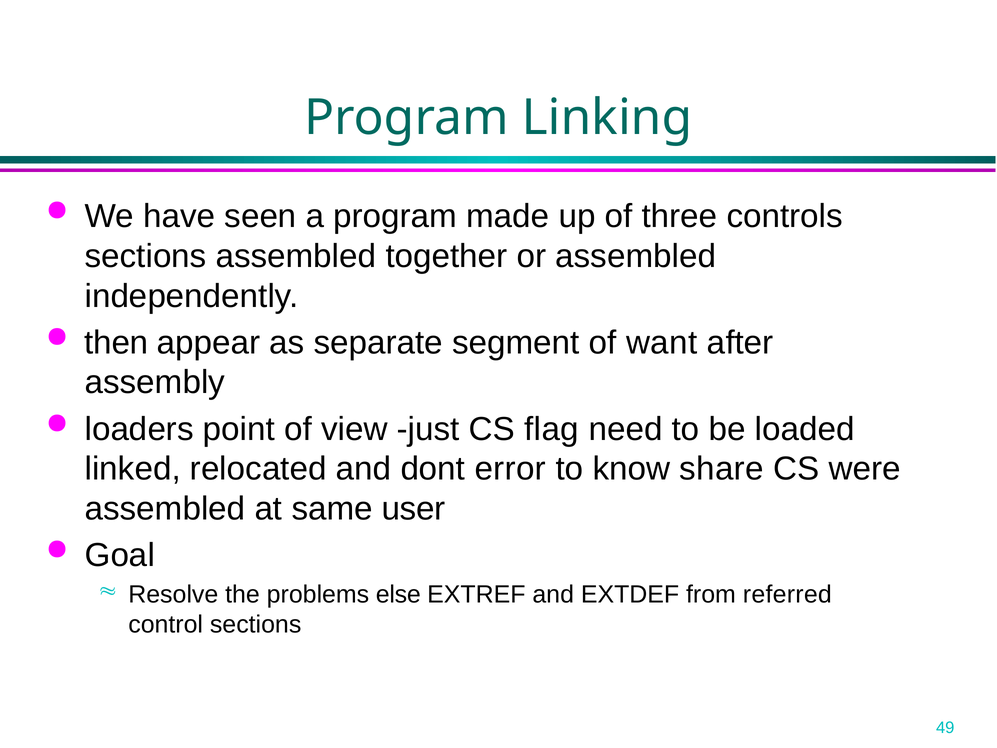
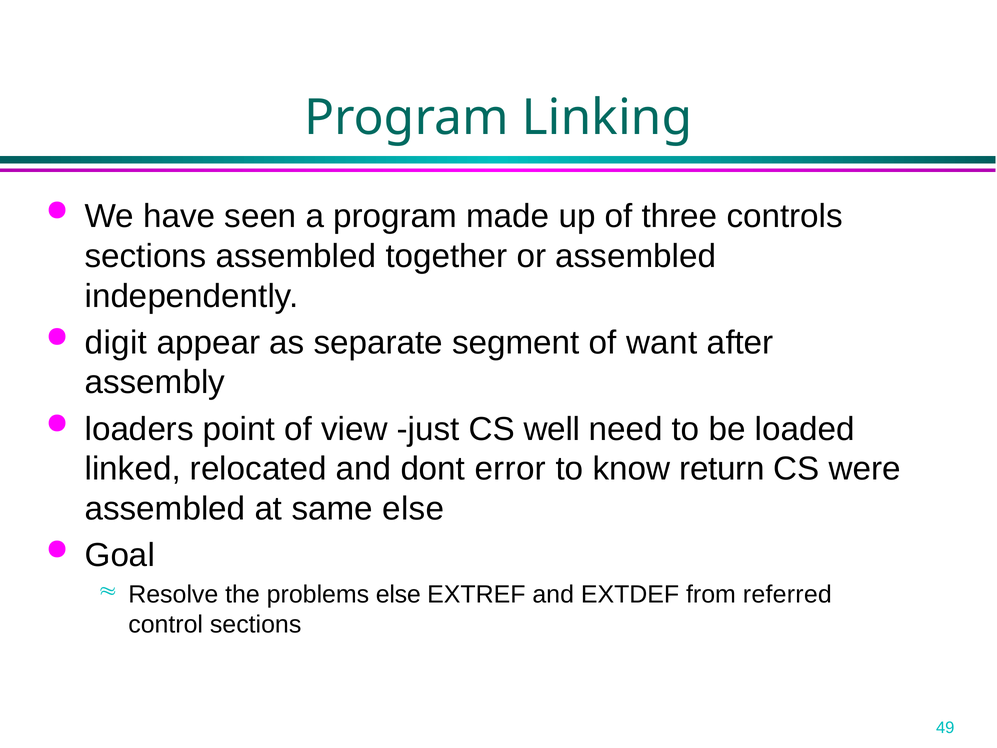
then: then -> digit (116, 342)
flag: flag -> well (552, 429)
share: share -> return (722, 469)
same user: user -> else (413, 509)
